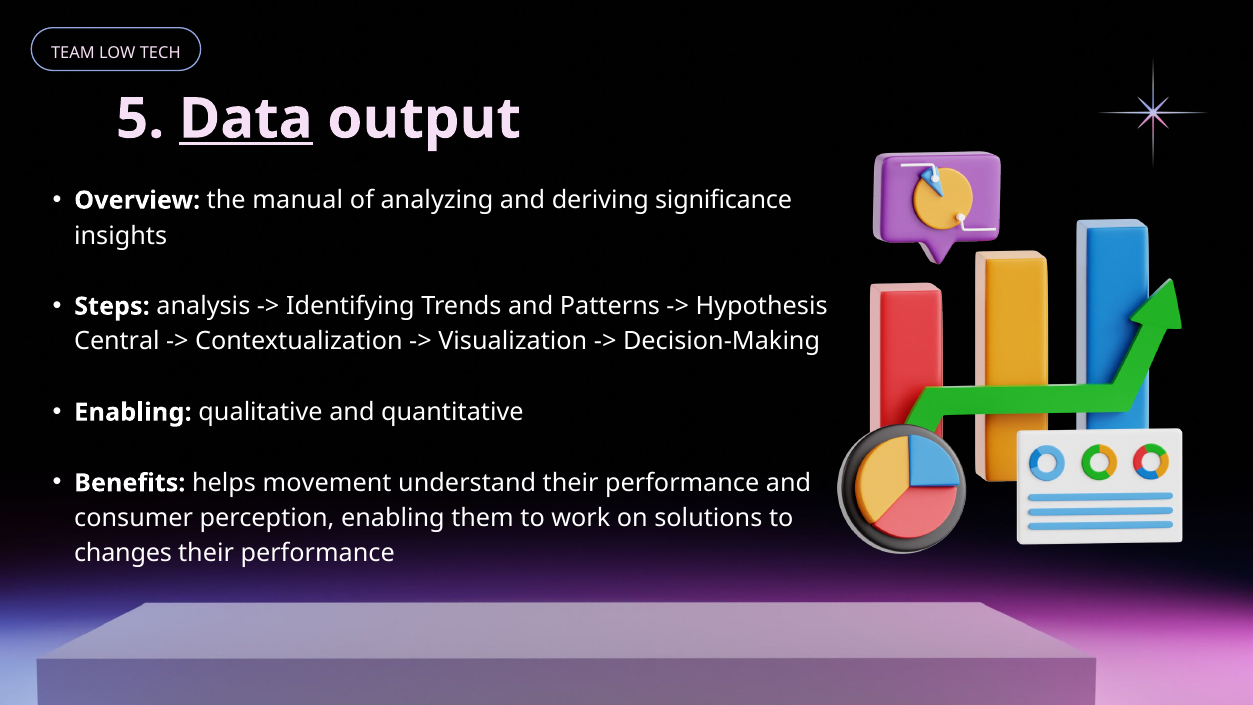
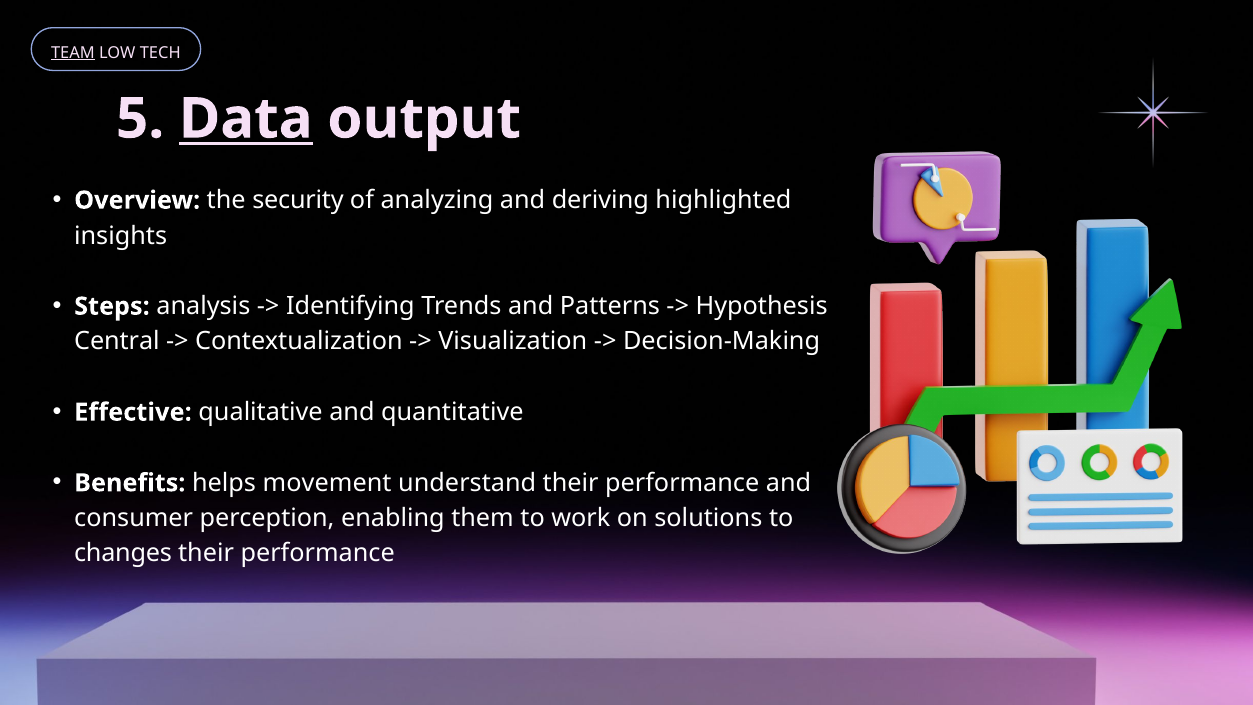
TEAM underline: none -> present (73, 53)
manual: manual -> security (298, 200)
significance: significance -> highlighted (723, 200)
Enabling: Enabling -> Effective (133, 412)
